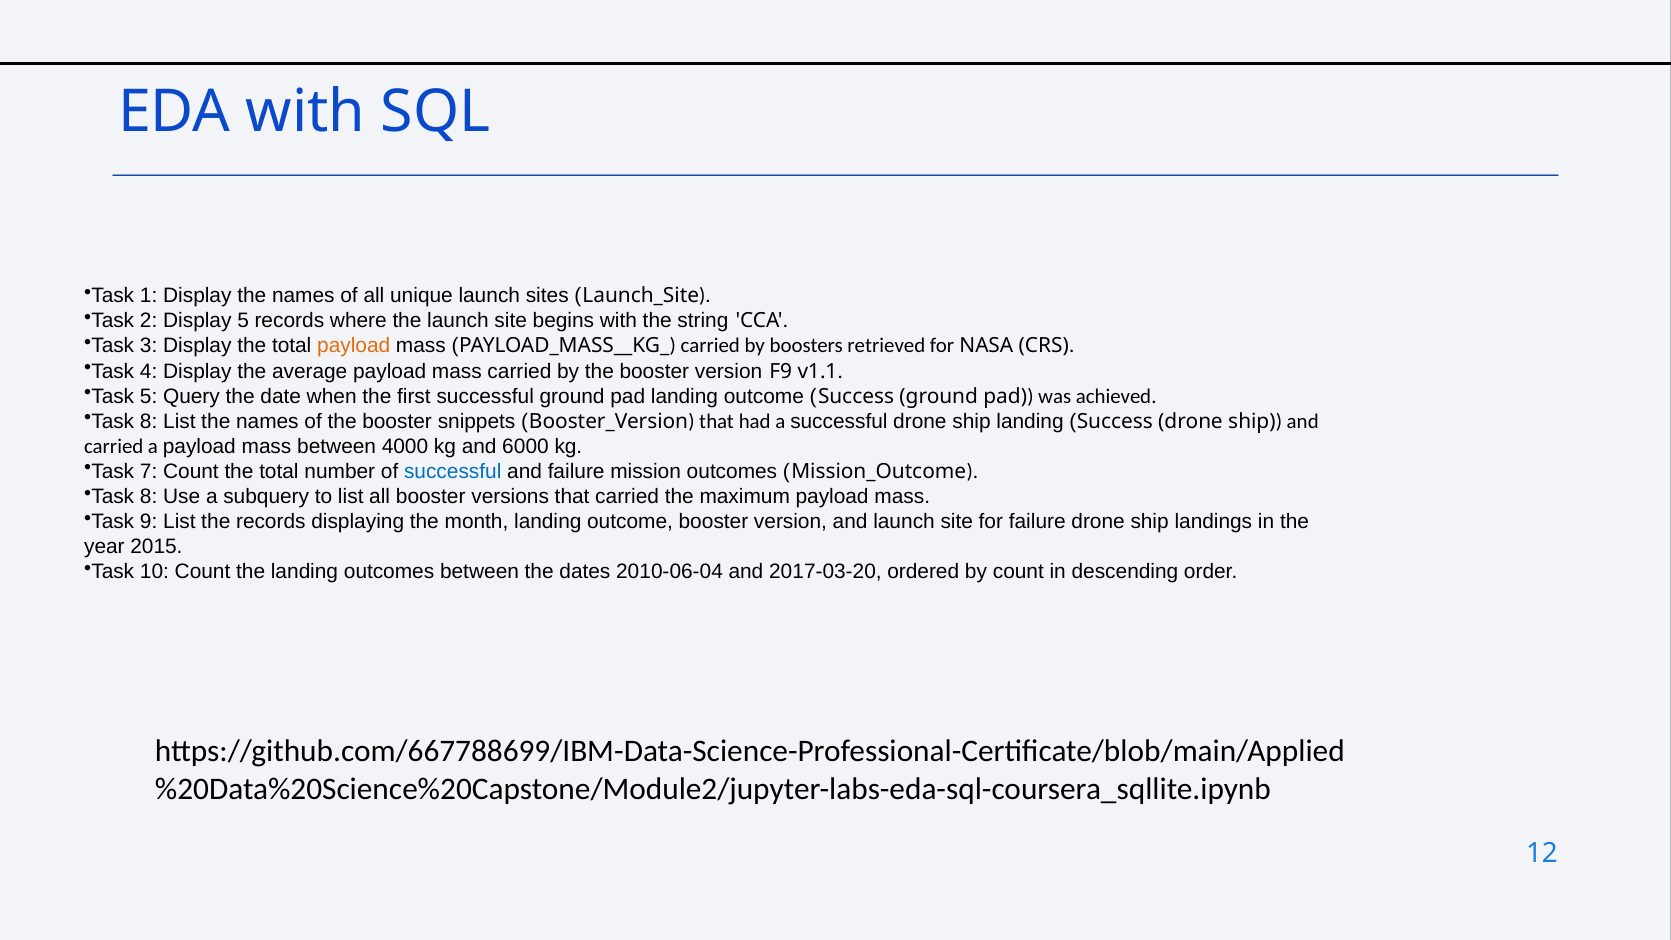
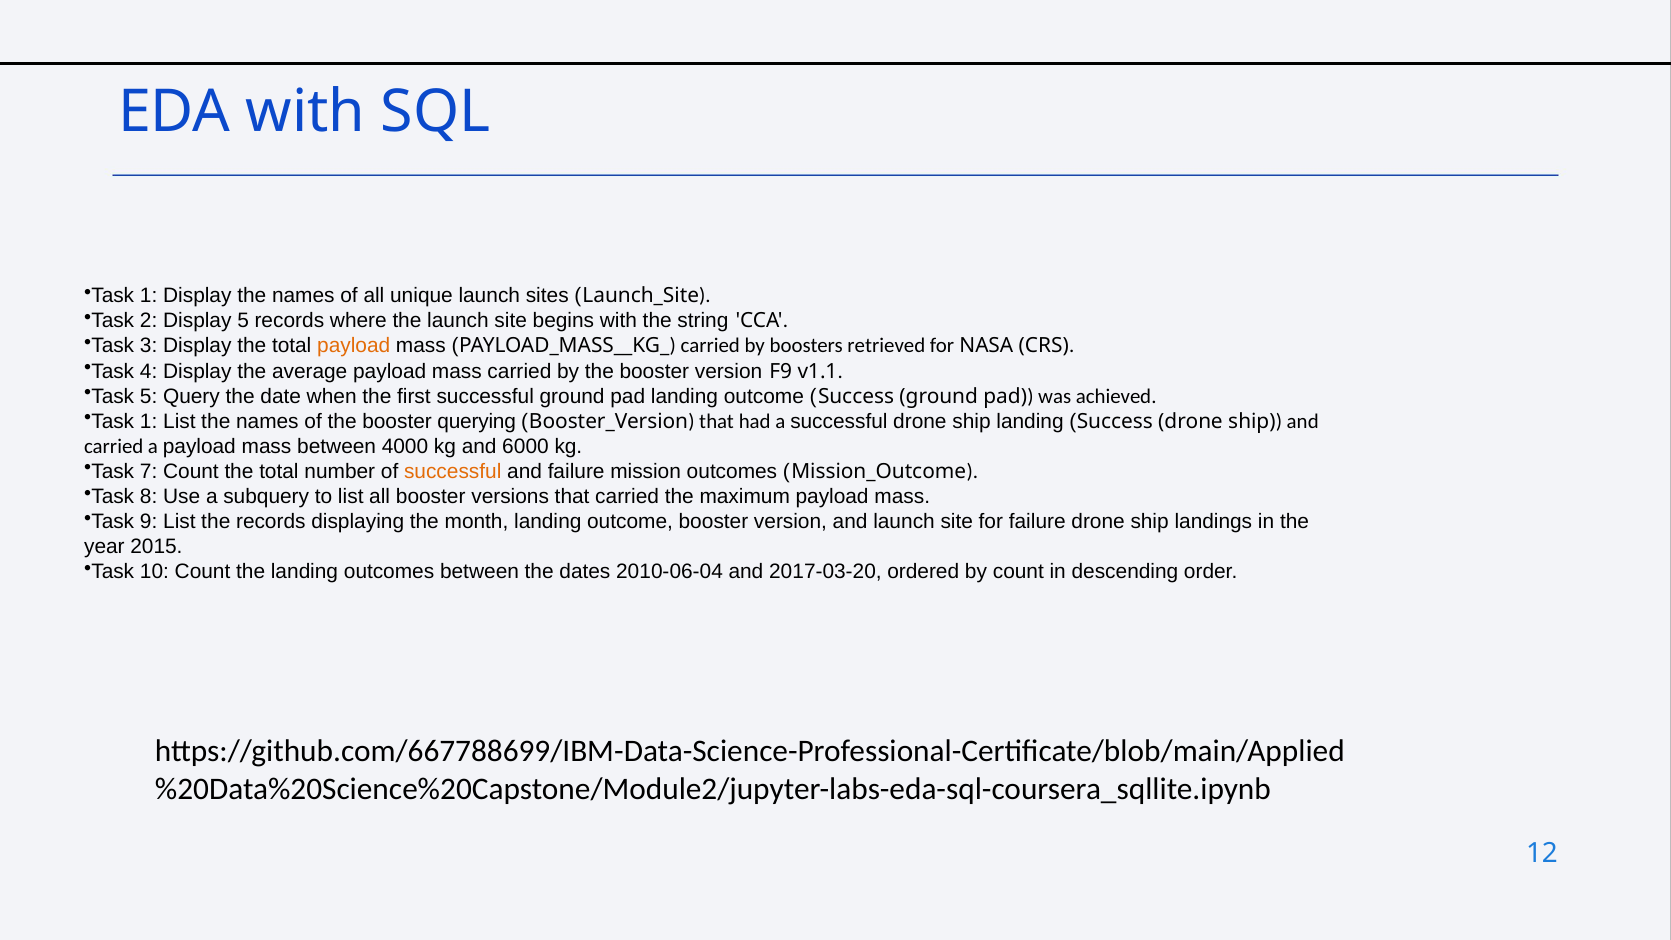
8: 8 -> 1 (149, 421)
snippets: snippets -> querying (477, 421)
successful colour: blue -> orange (453, 471)
